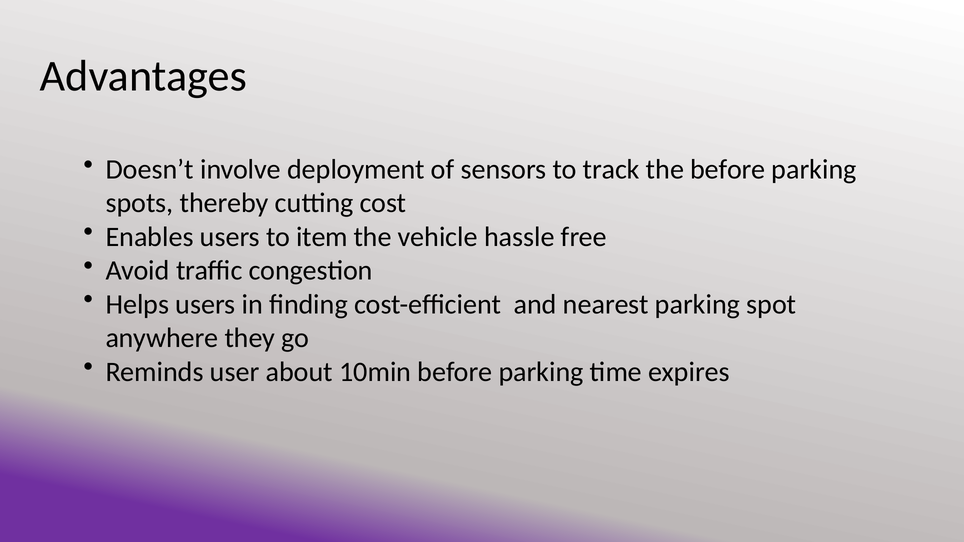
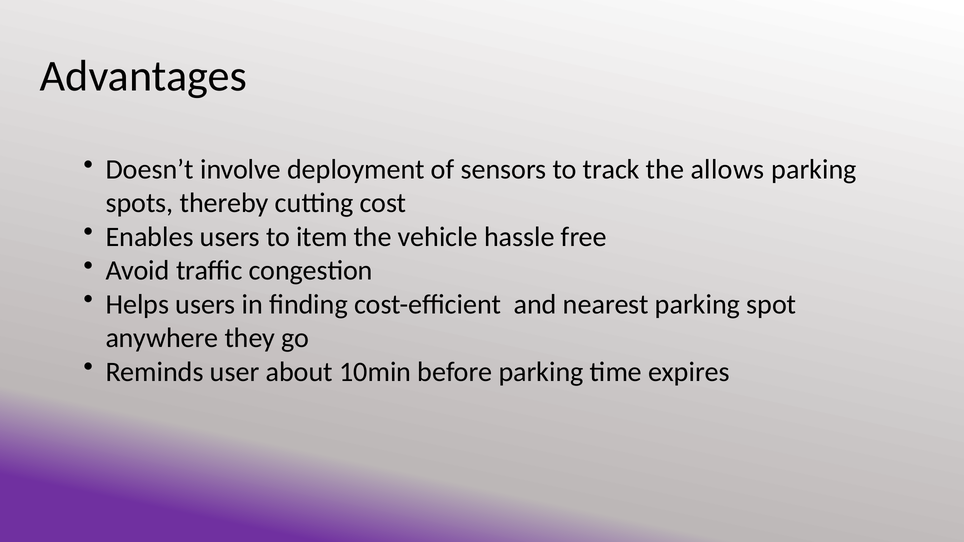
the before: before -> allows (728, 169)
